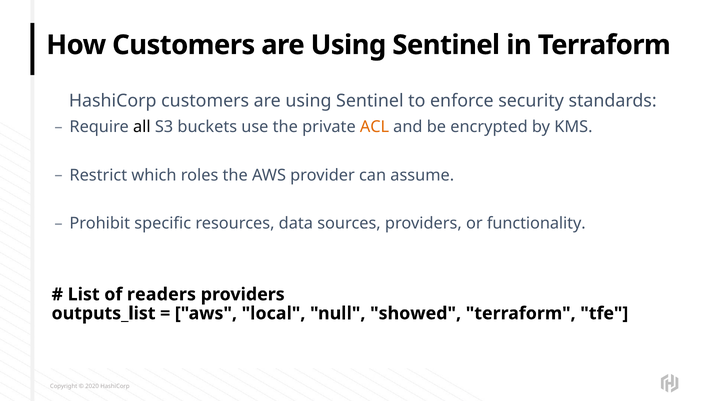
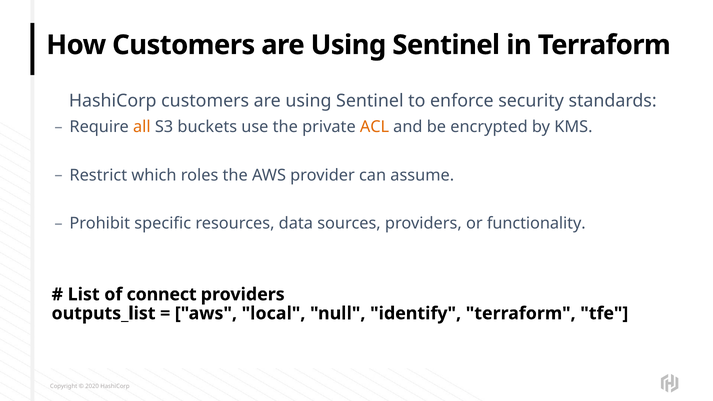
all colour: black -> orange (142, 127)
readers: readers -> connect (162, 294)
showed: showed -> identify (416, 313)
